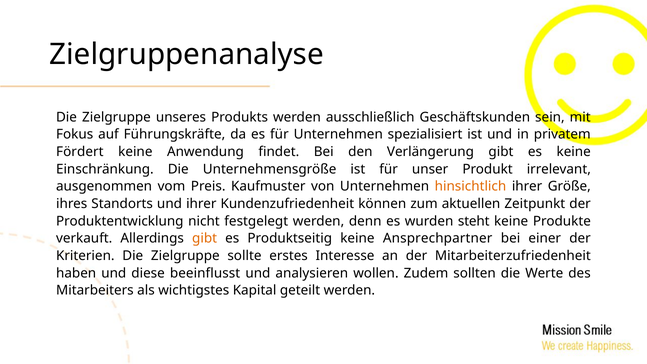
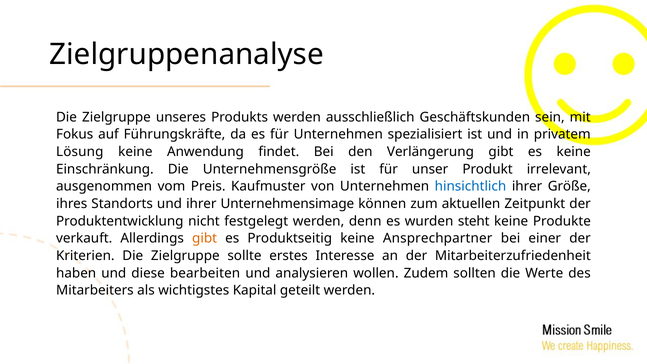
Fördert: Fördert -> Lösung (80, 152)
hinsichtlich colour: orange -> blue (470, 186)
Kundenzufriedenheit: Kundenzufriedenheit -> Unternehmensimage (287, 204)
beeinflusst: beeinflusst -> bearbeiten (205, 273)
